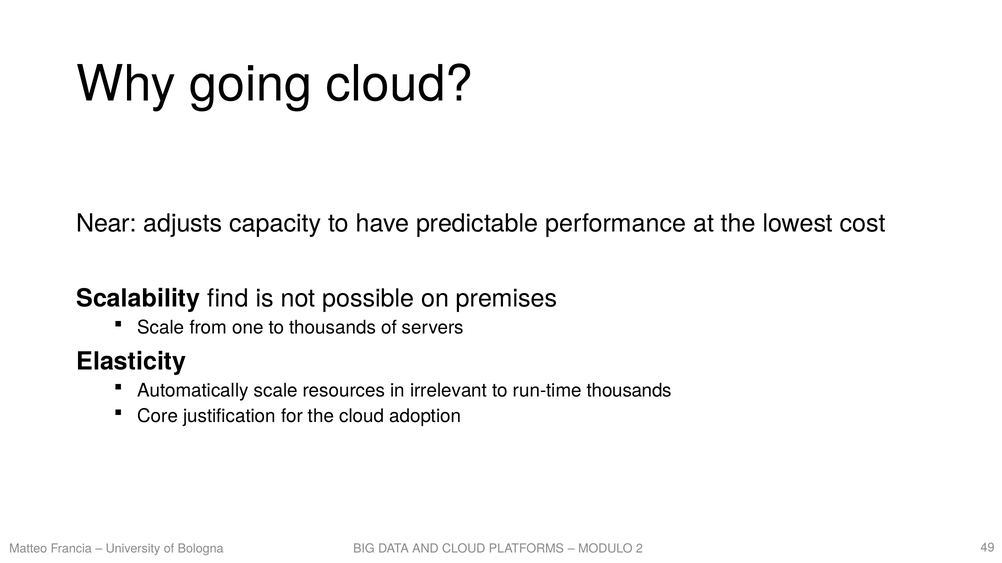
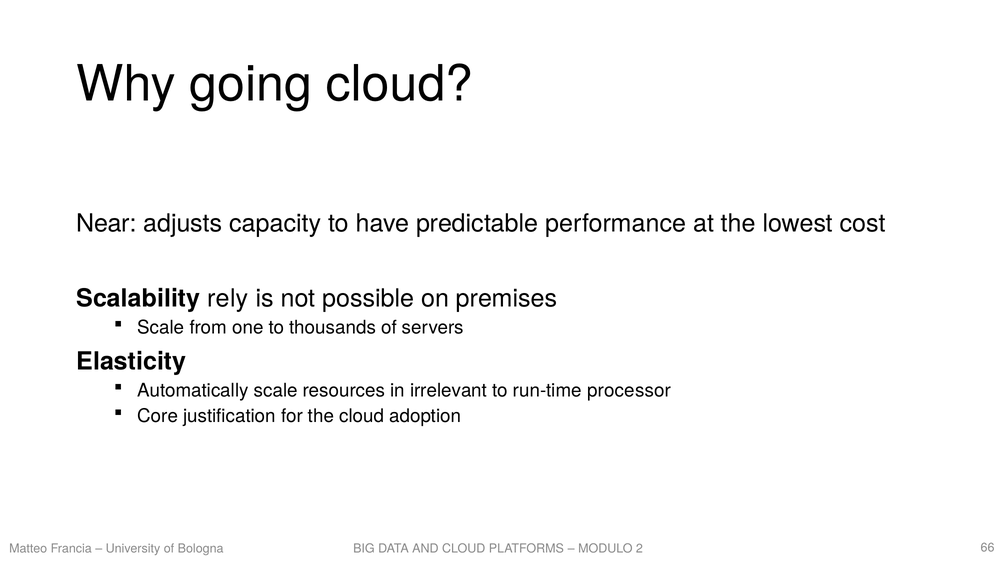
find: find -> rely (228, 299)
run-time thousands: thousands -> processor (629, 391)
49: 49 -> 66 (988, 548)
